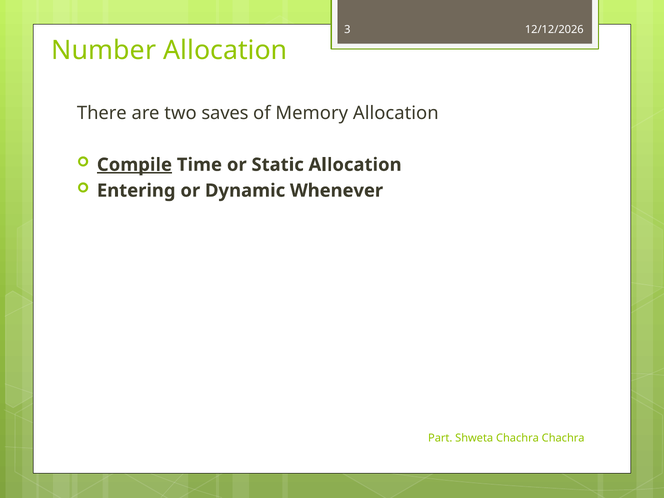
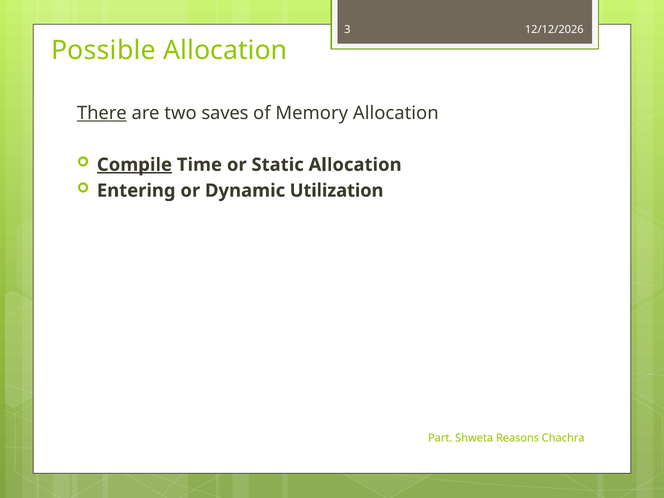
Number: Number -> Possible (104, 51)
There underline: none -> present (102, 113)
Whenever: Whenever -> Utilization (337, 191)
Shweta Chachra: Chachra -> Reasons (518, 438)
